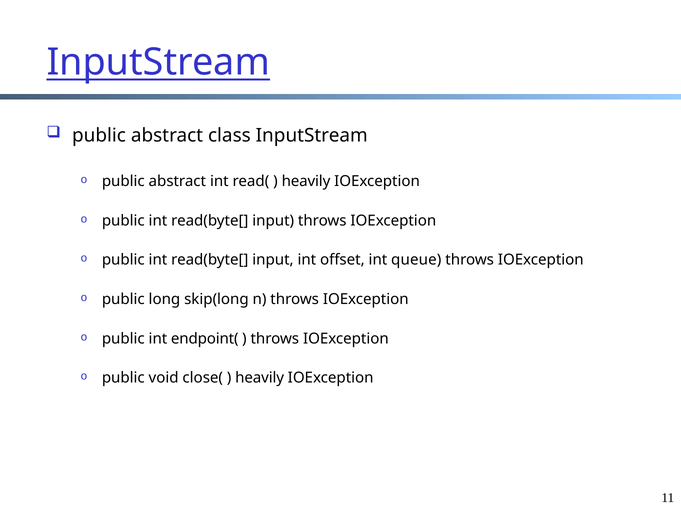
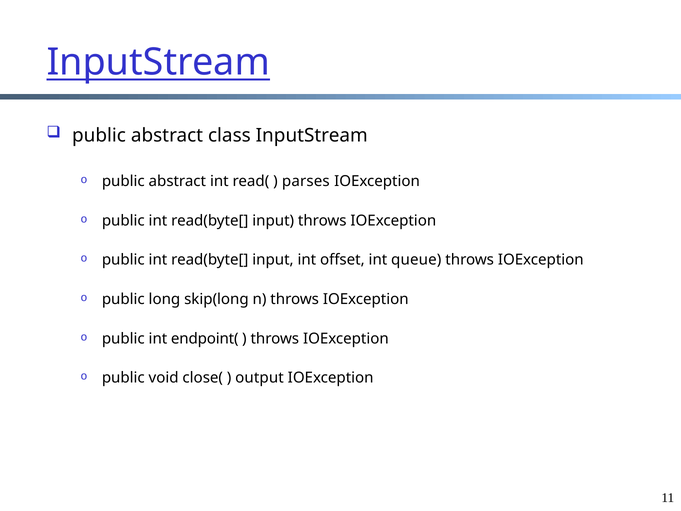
heavily: heavily -> parses (306, 181)
heavily: heavily -> output (260, 378)
